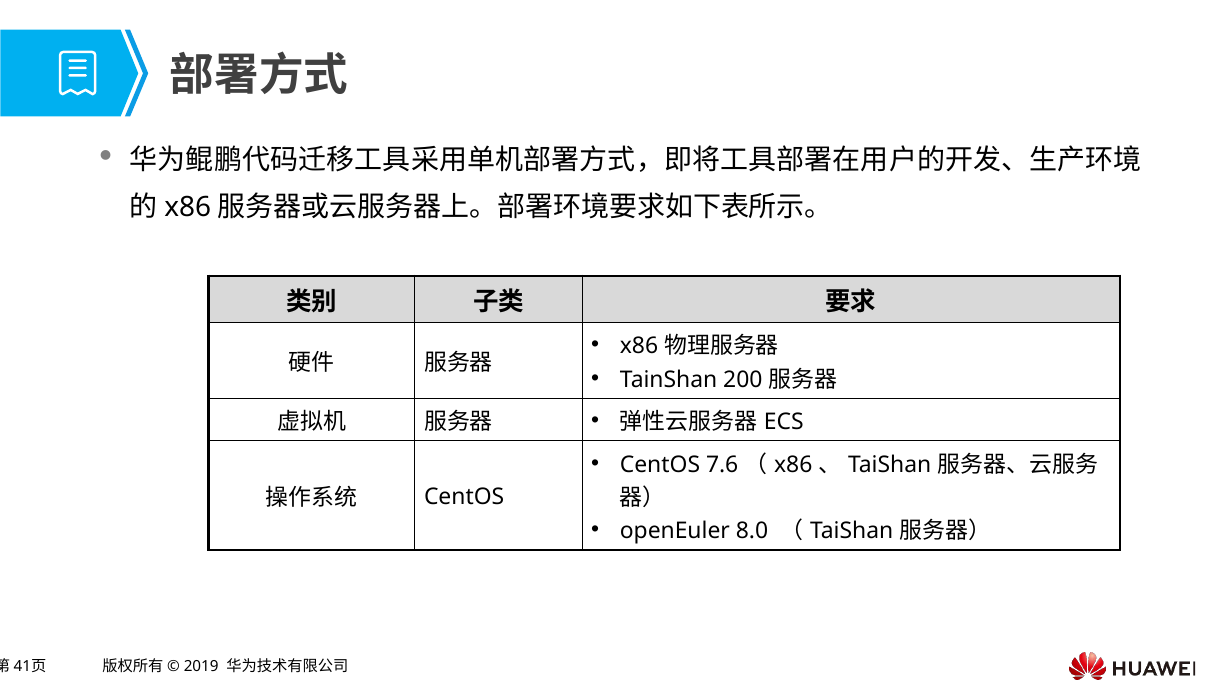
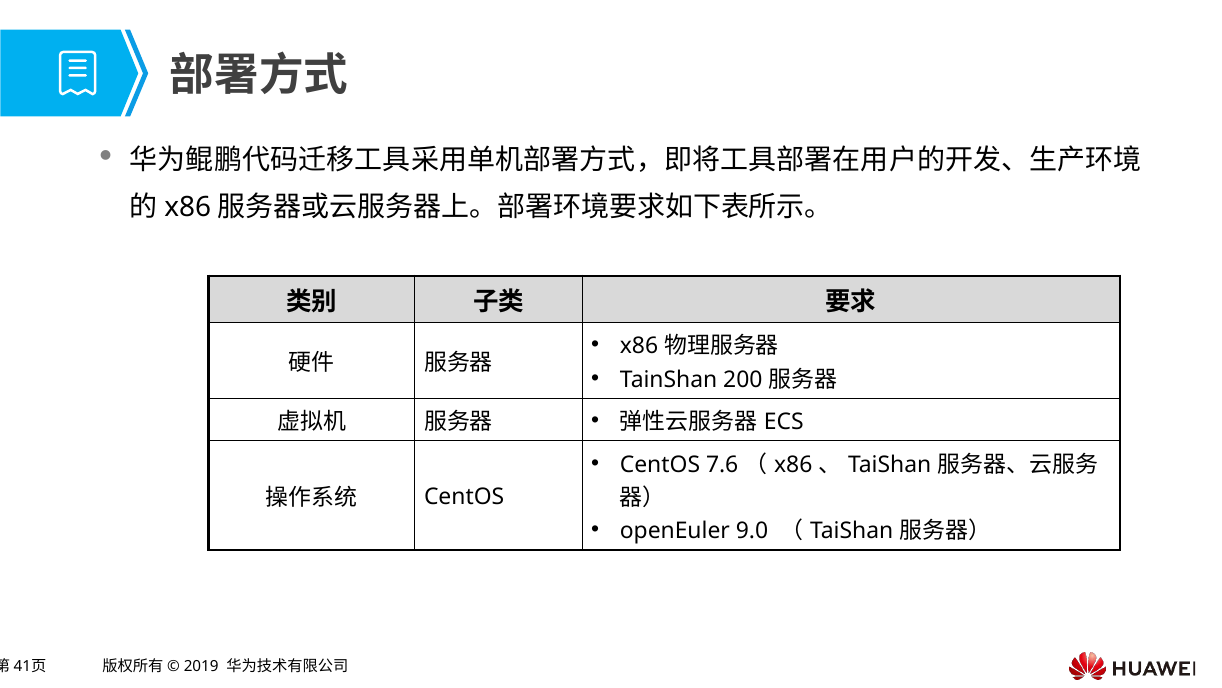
8.0: 8.0 -> 9.0 (752, 531)
